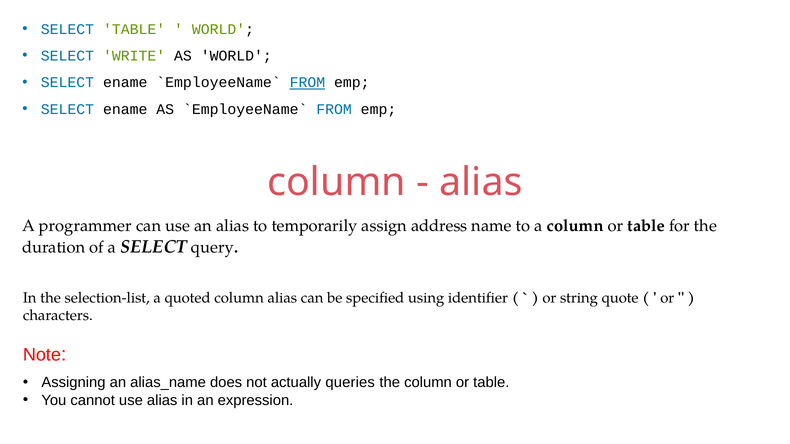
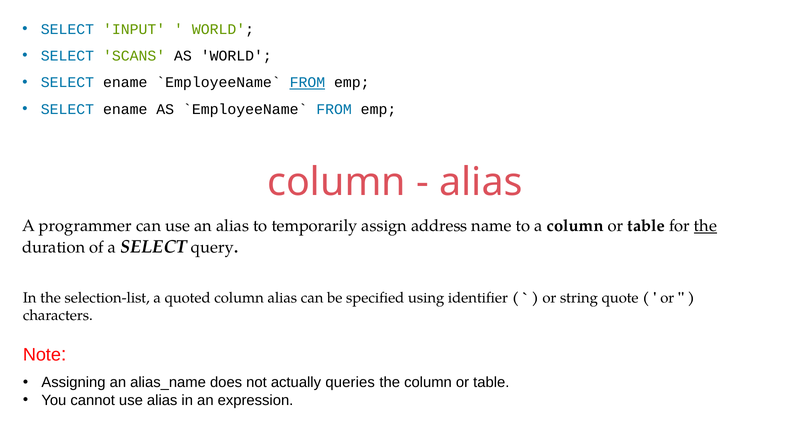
SELECT TABLE: TABLE -> INPUT (134, 29)
WRITE: WRITE -> SCANS (134, 56)
the underline: none -> present (705, 226)
